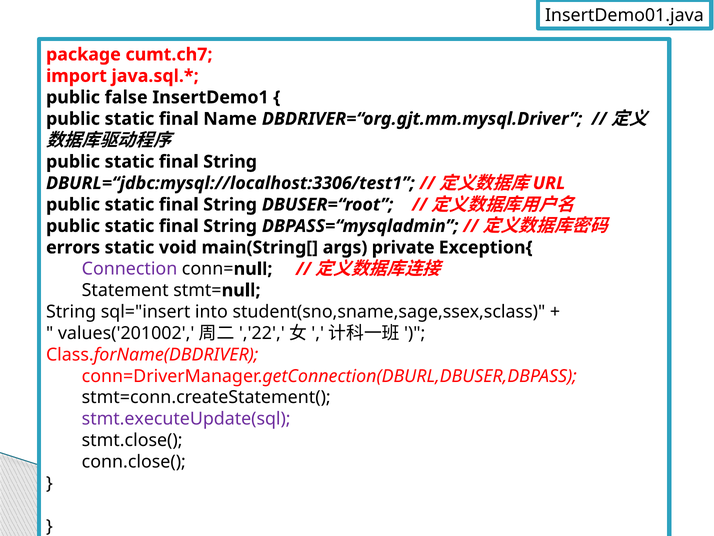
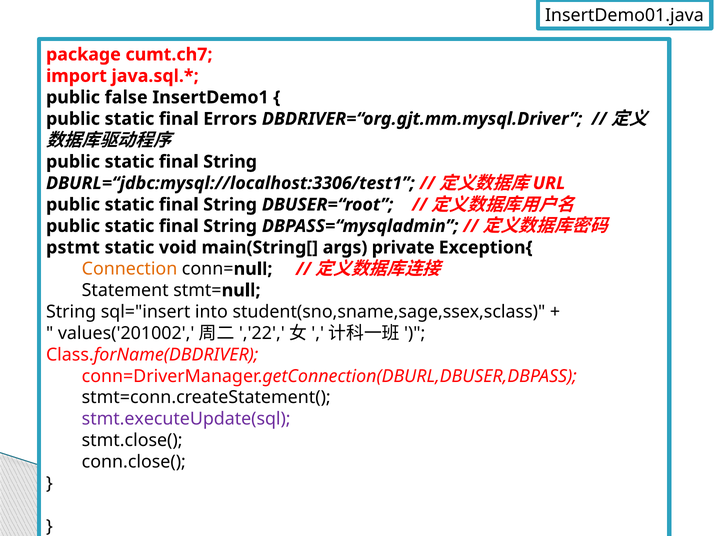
Name: Name -> Errors (230, 119)
errors: errors -> pstmt (73, 247)
Connection colour: purple -> orange (130, 269)
